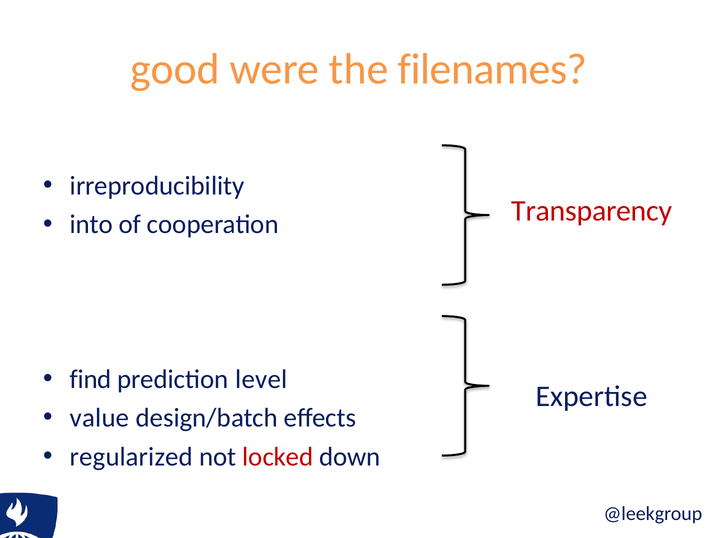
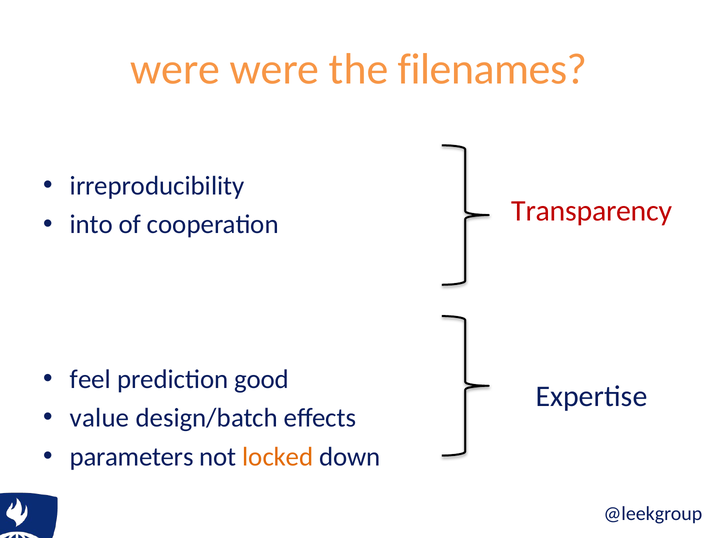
good: good -> were (175, 69)
find: find -> feel (90, 379)
level: level -> good (262, 379)
regularized: regularized -> parameters (132, 456)
locked colour: red -> orange (278, 456)
